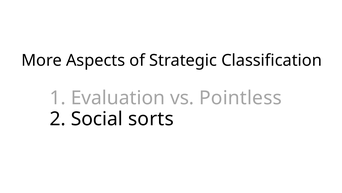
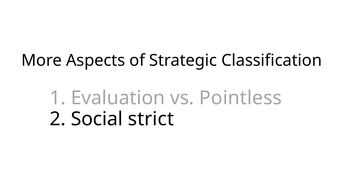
sorts: sorts -> strict (151, 119)
